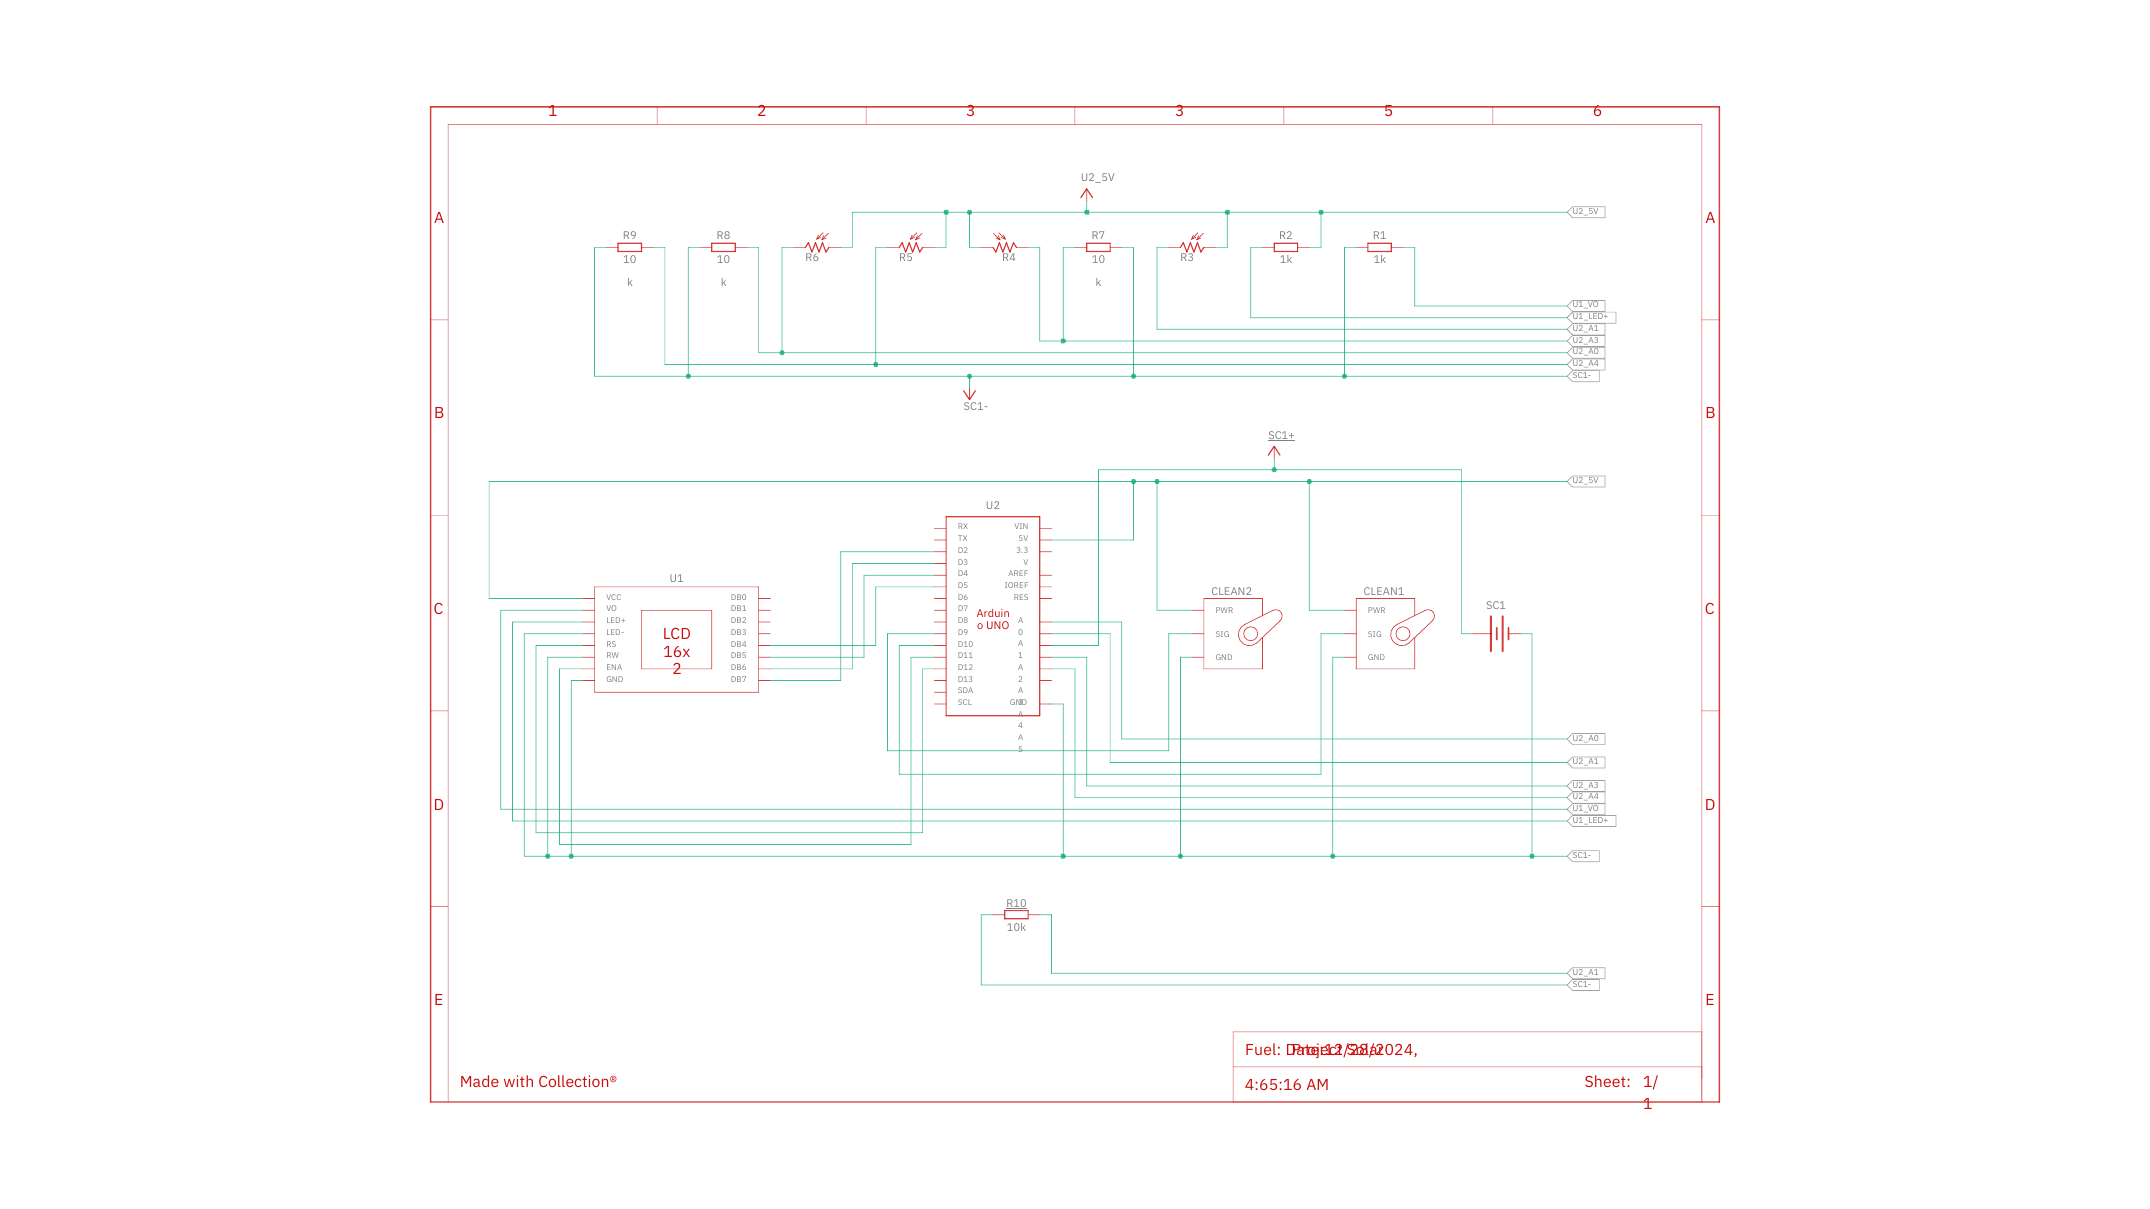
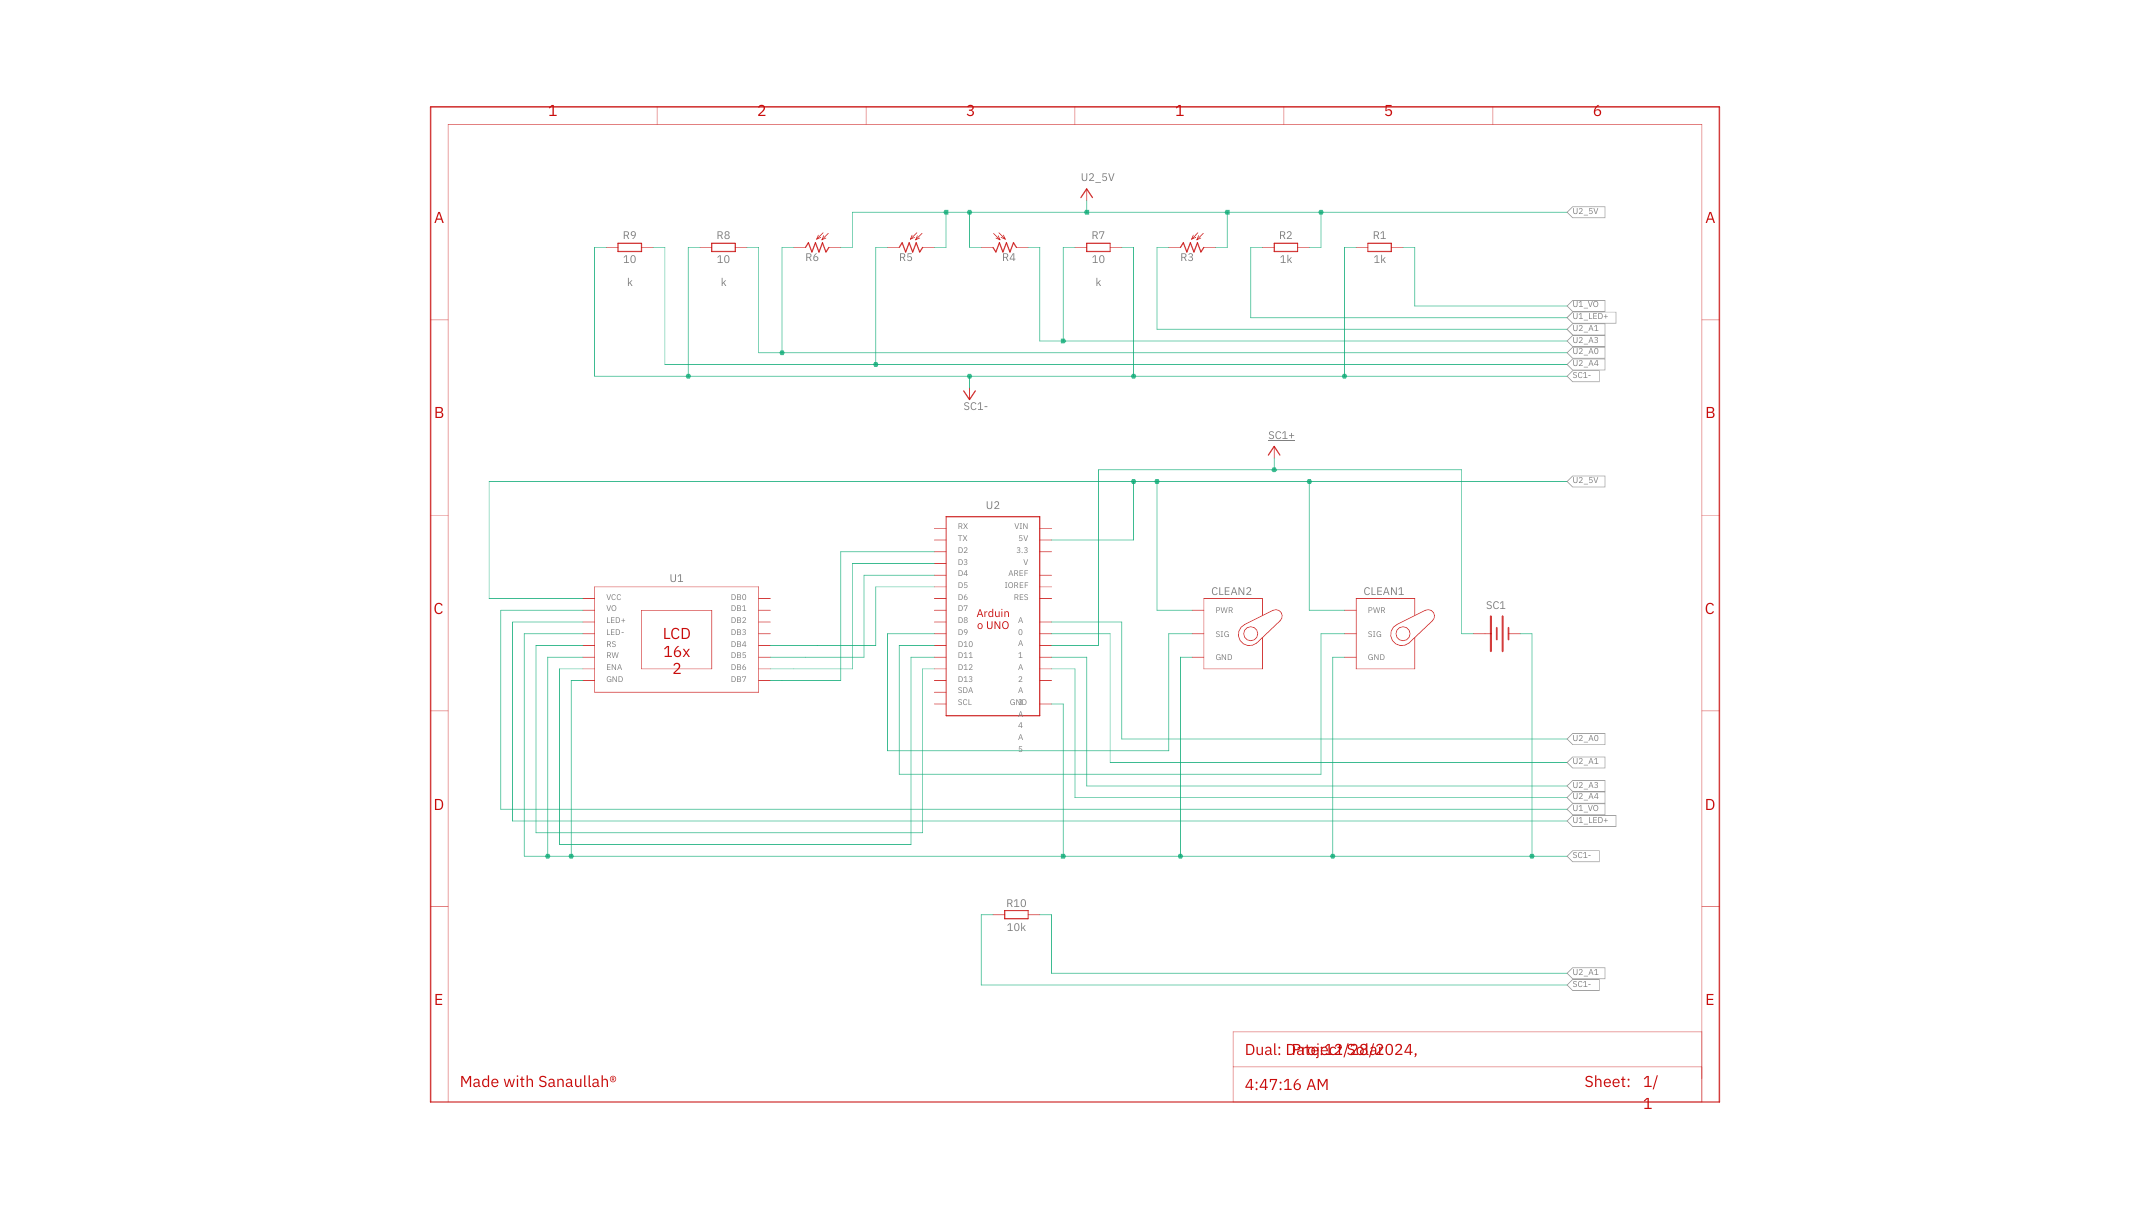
3 3: 3 -> 1 (1180, 112)
R10 underline: present -> none (1016, 904)
Fuel: Fuel -> Dual (1263, 1051)
Collection®: Collection® -> Sanaullah® (578, 1083)
4:65:16: 4:65:16 -> 4:47:16 (1274, 1086)
